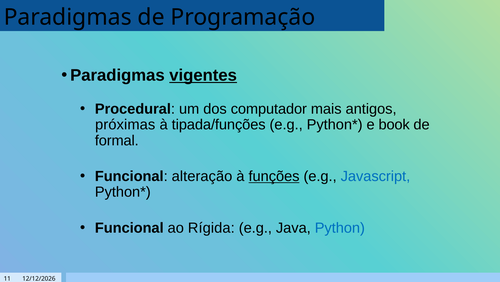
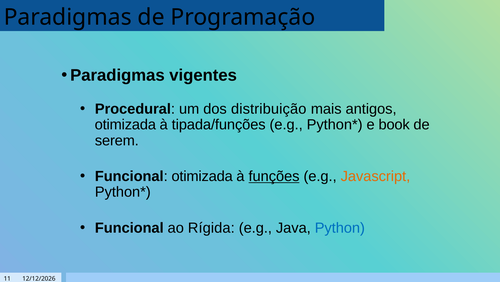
vigentes underline: present -> none (203, 75)
computador: computador -> distribuição (269, 109)
próximas: próximas -> otimizada (125, 124)
formal: formal -> serem (117, 140)
Funcional alteração: alteração -> otimizada (202, 176)
Javascript colour: blue -> orange (375, 176)
